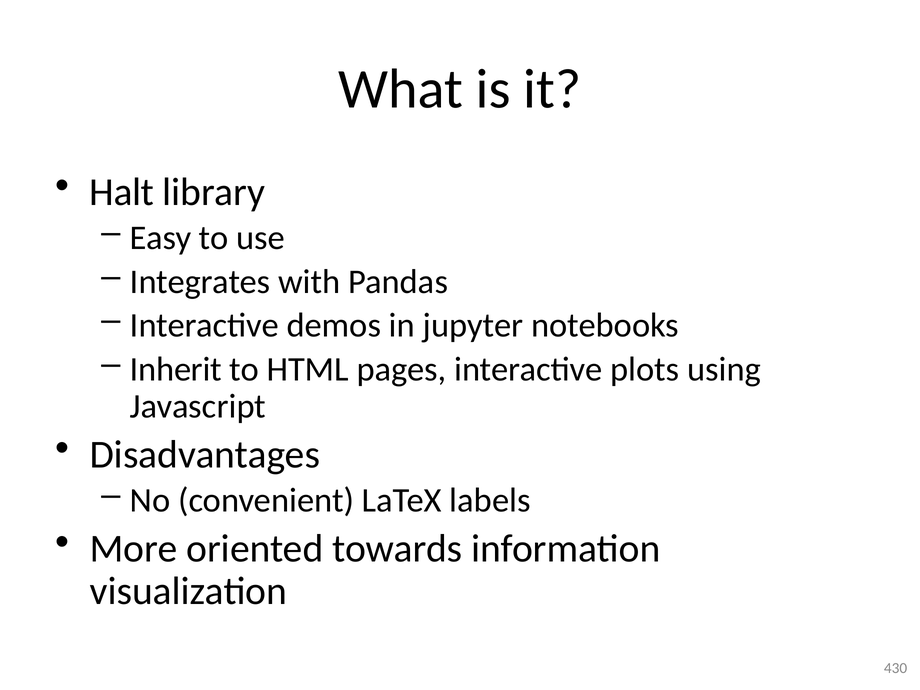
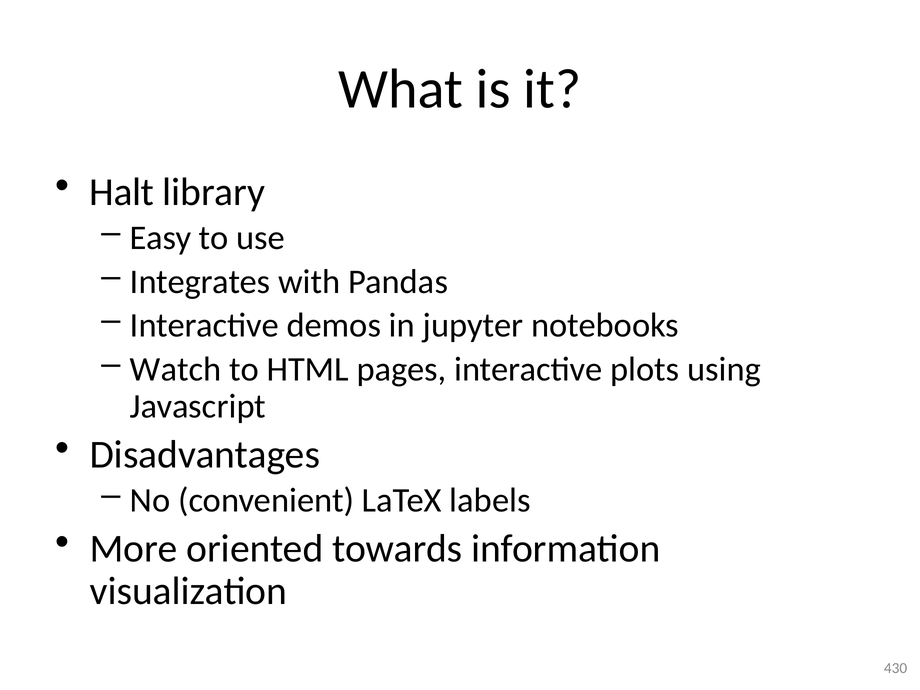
Inherit: Inherit -> Watch (176, 369)
